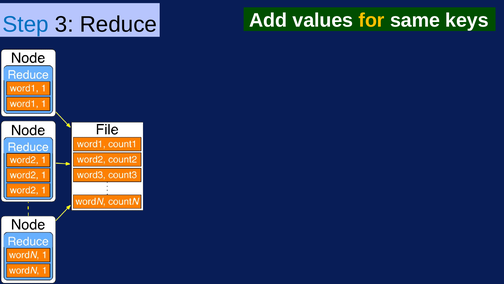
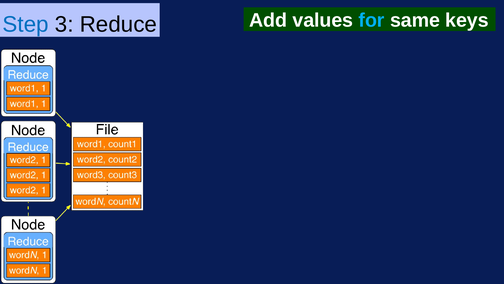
for colour: yellow -> light blue (372, 20)
